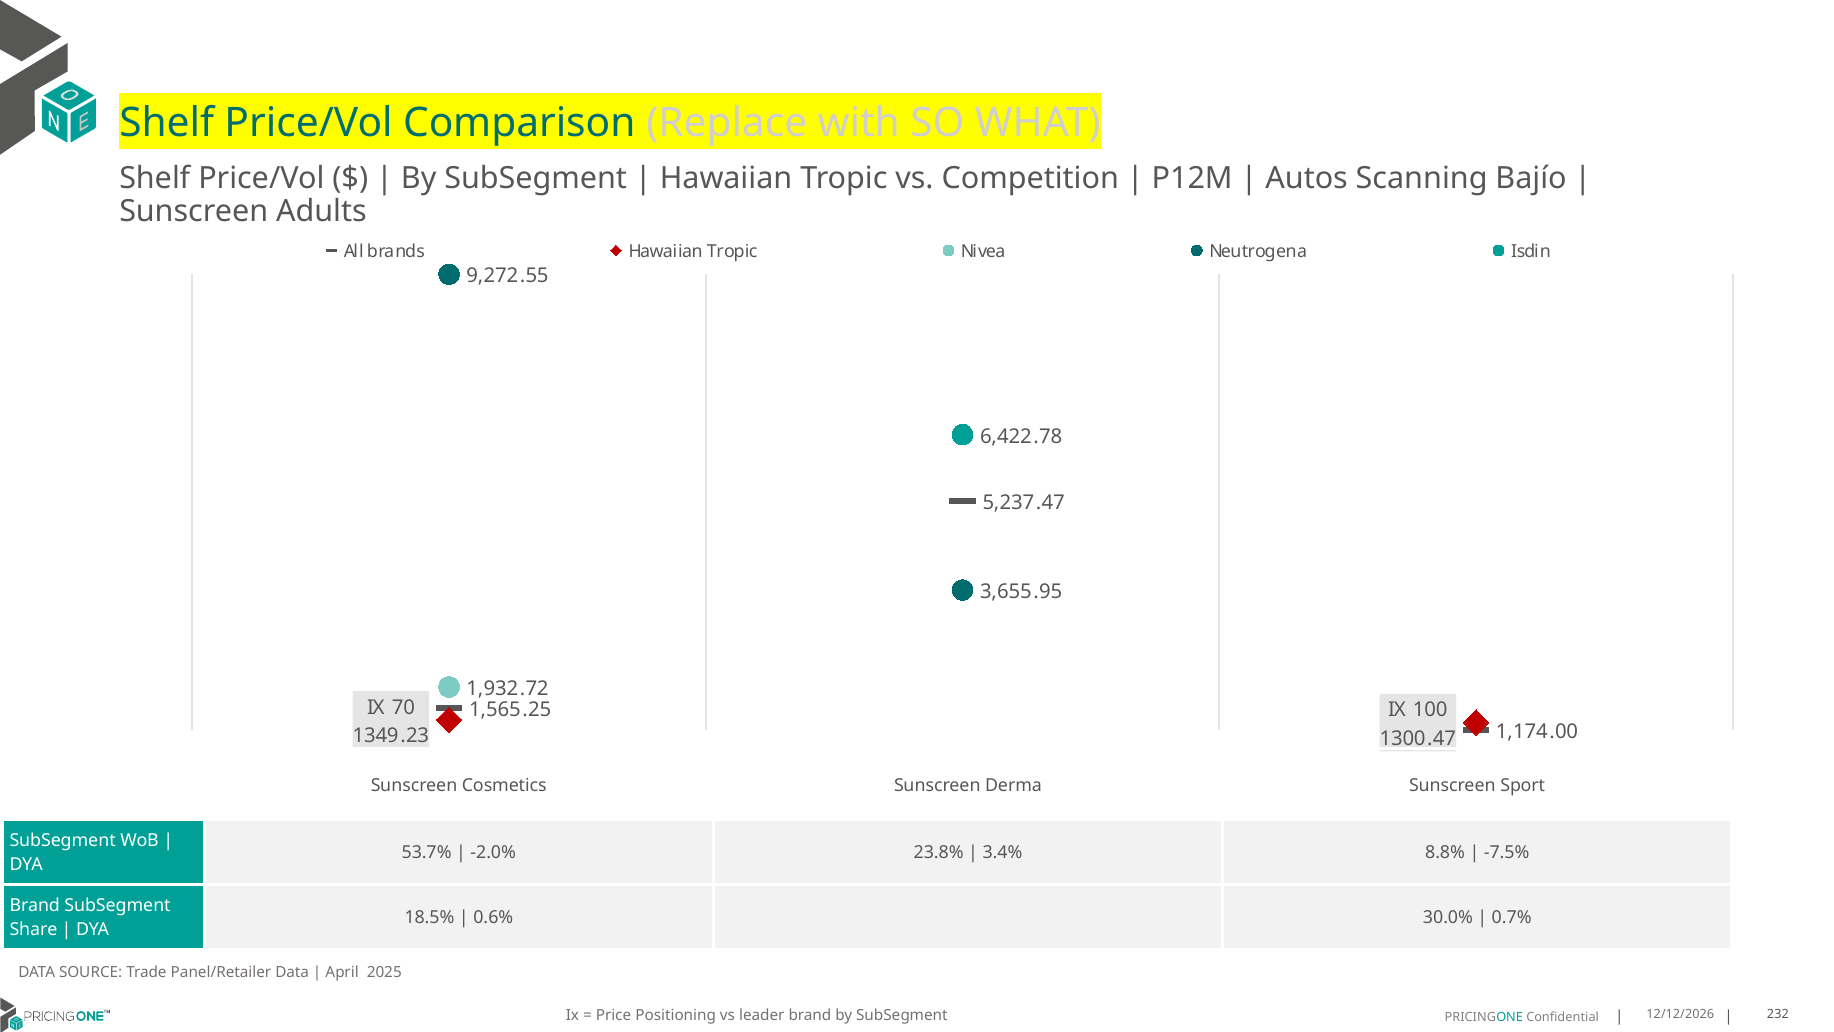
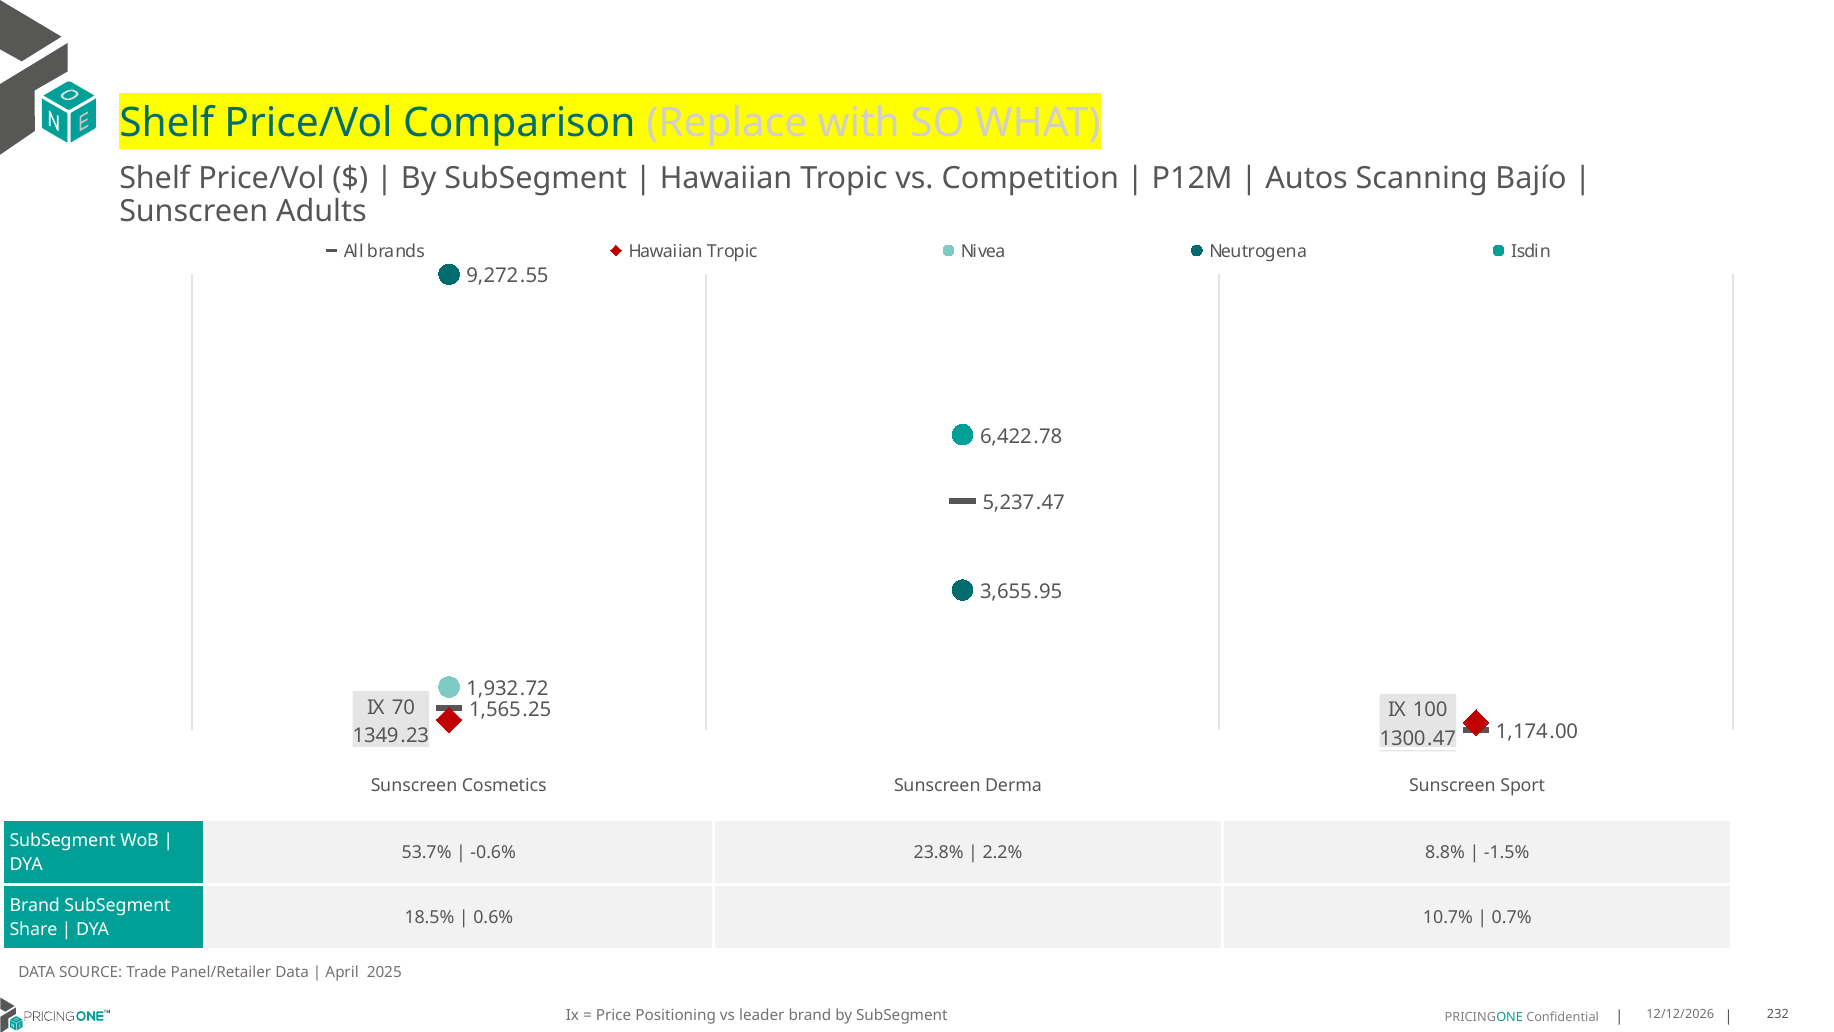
-2.0%: -2.0% -> -0.6% (493, 853)
3.4%: 3.4% -> 2.2% (1003, 853)
-7.5%: -7.5% -> -1.5% (1507, 853)
30.0%: 30.0% -> 10.7% (1448, 918)
